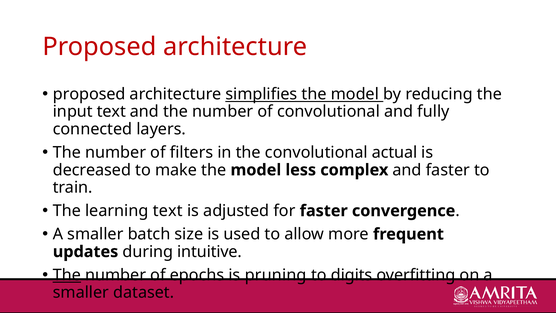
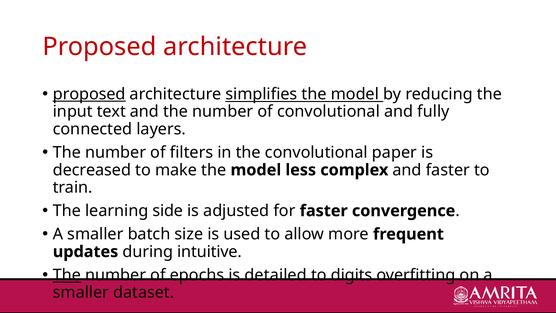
proposed underline: none -> present (89, 94)
actual: actual -> paper (394, 152)
learning text: text -> side (168, 211)
pruning: pruning -> detailed (276, 275)
